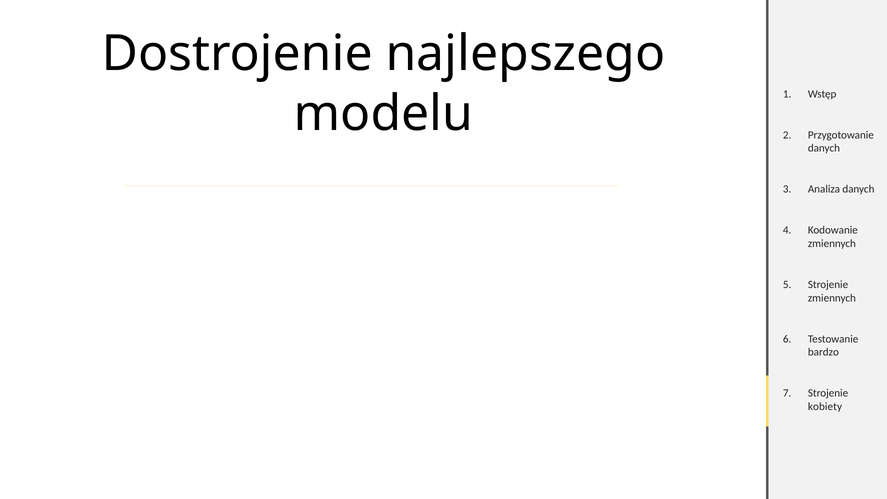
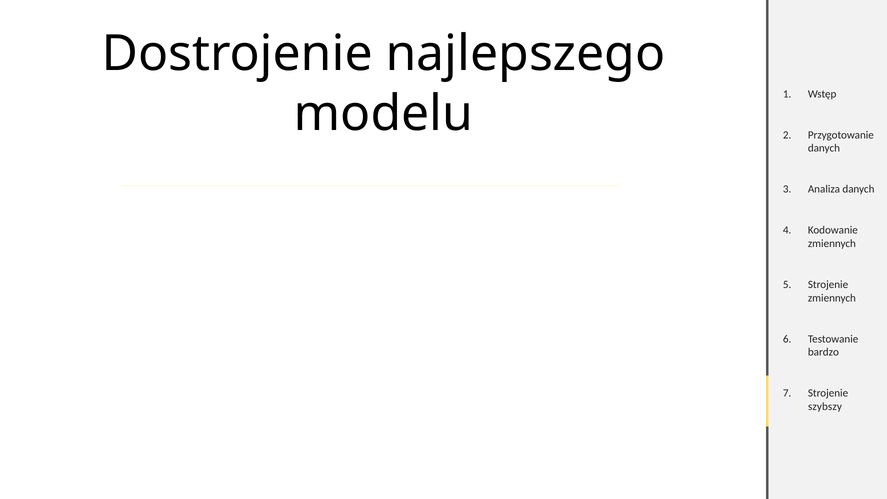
kobiety: kobiety -> szybszy (825, 407)
